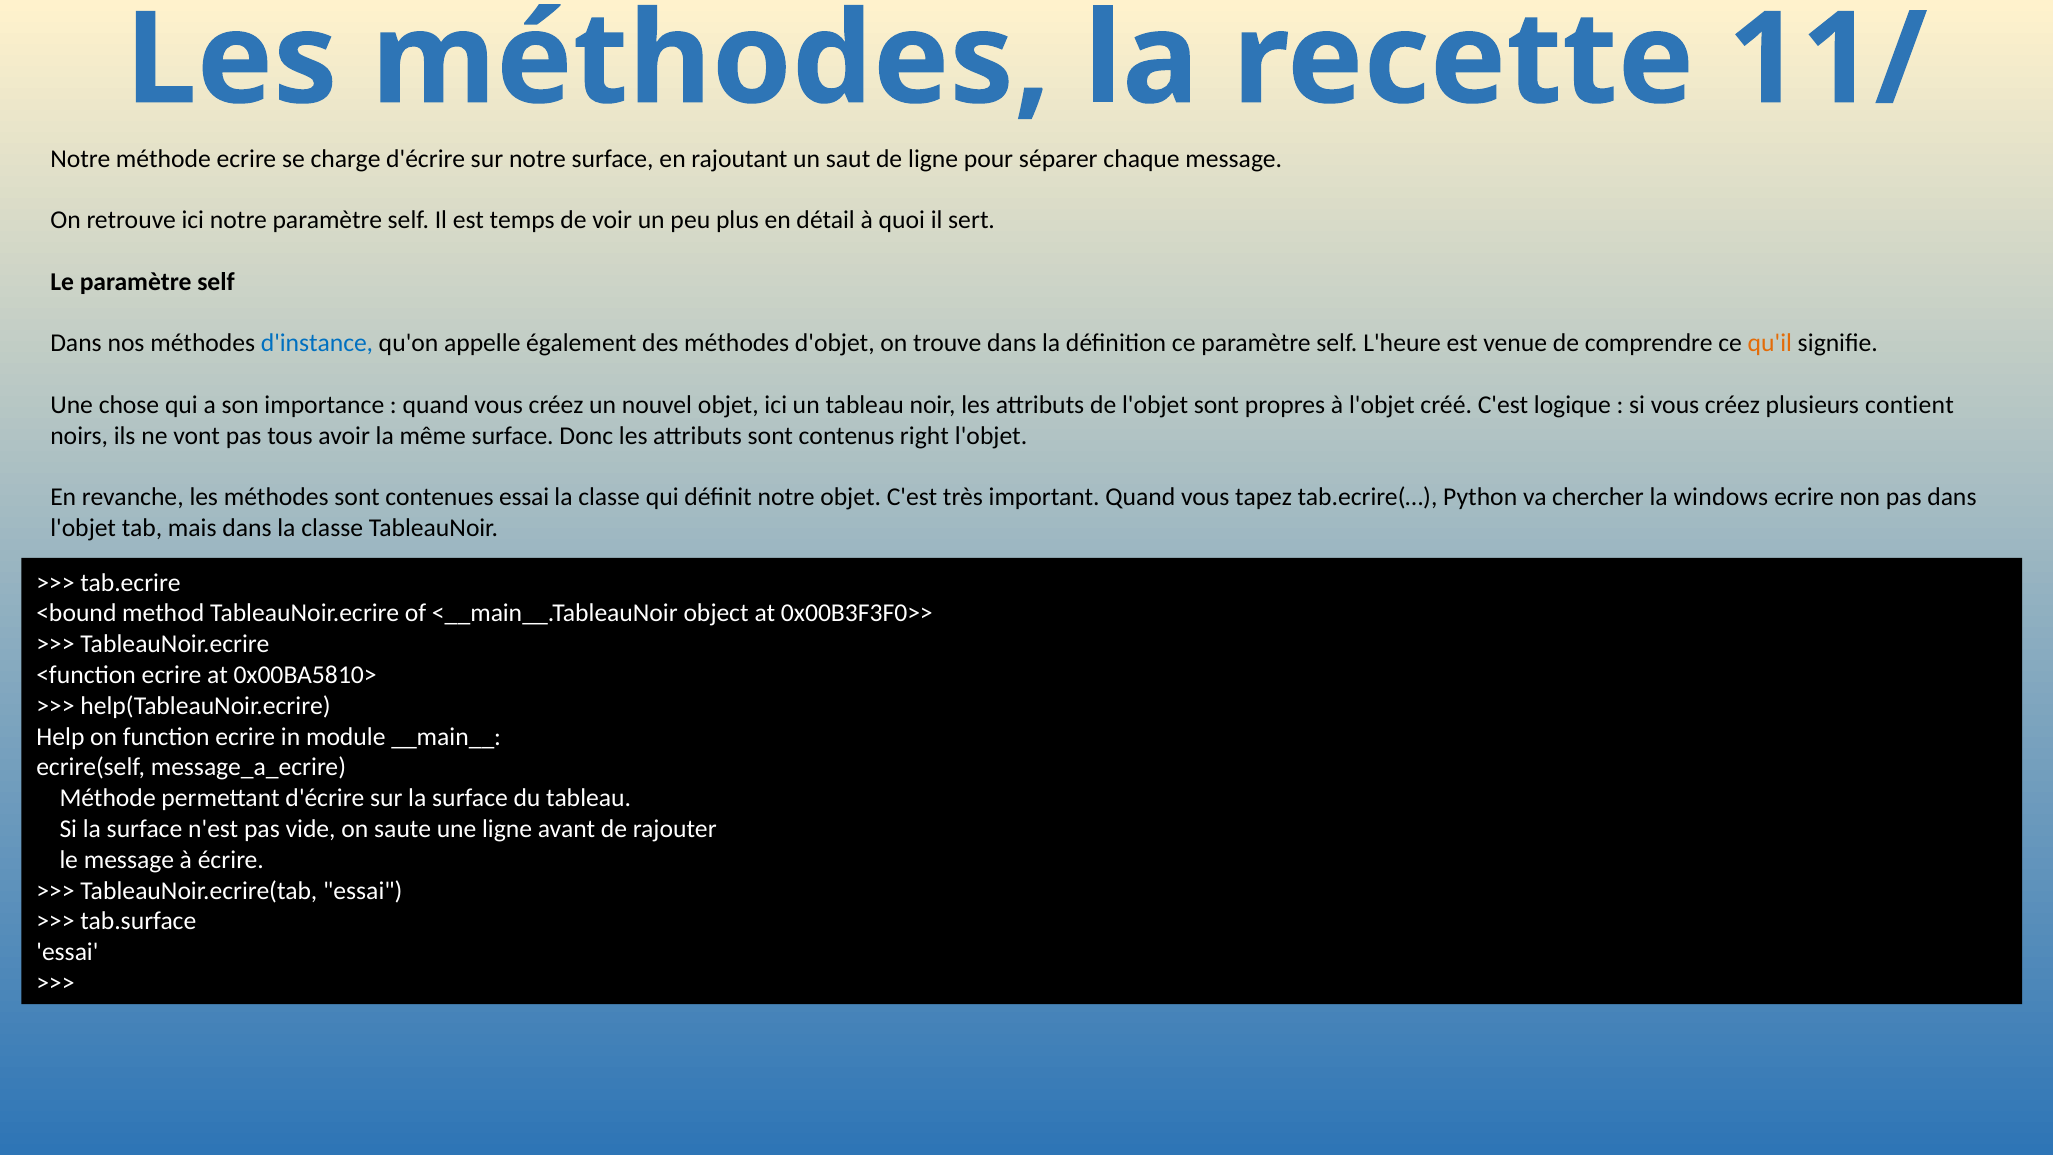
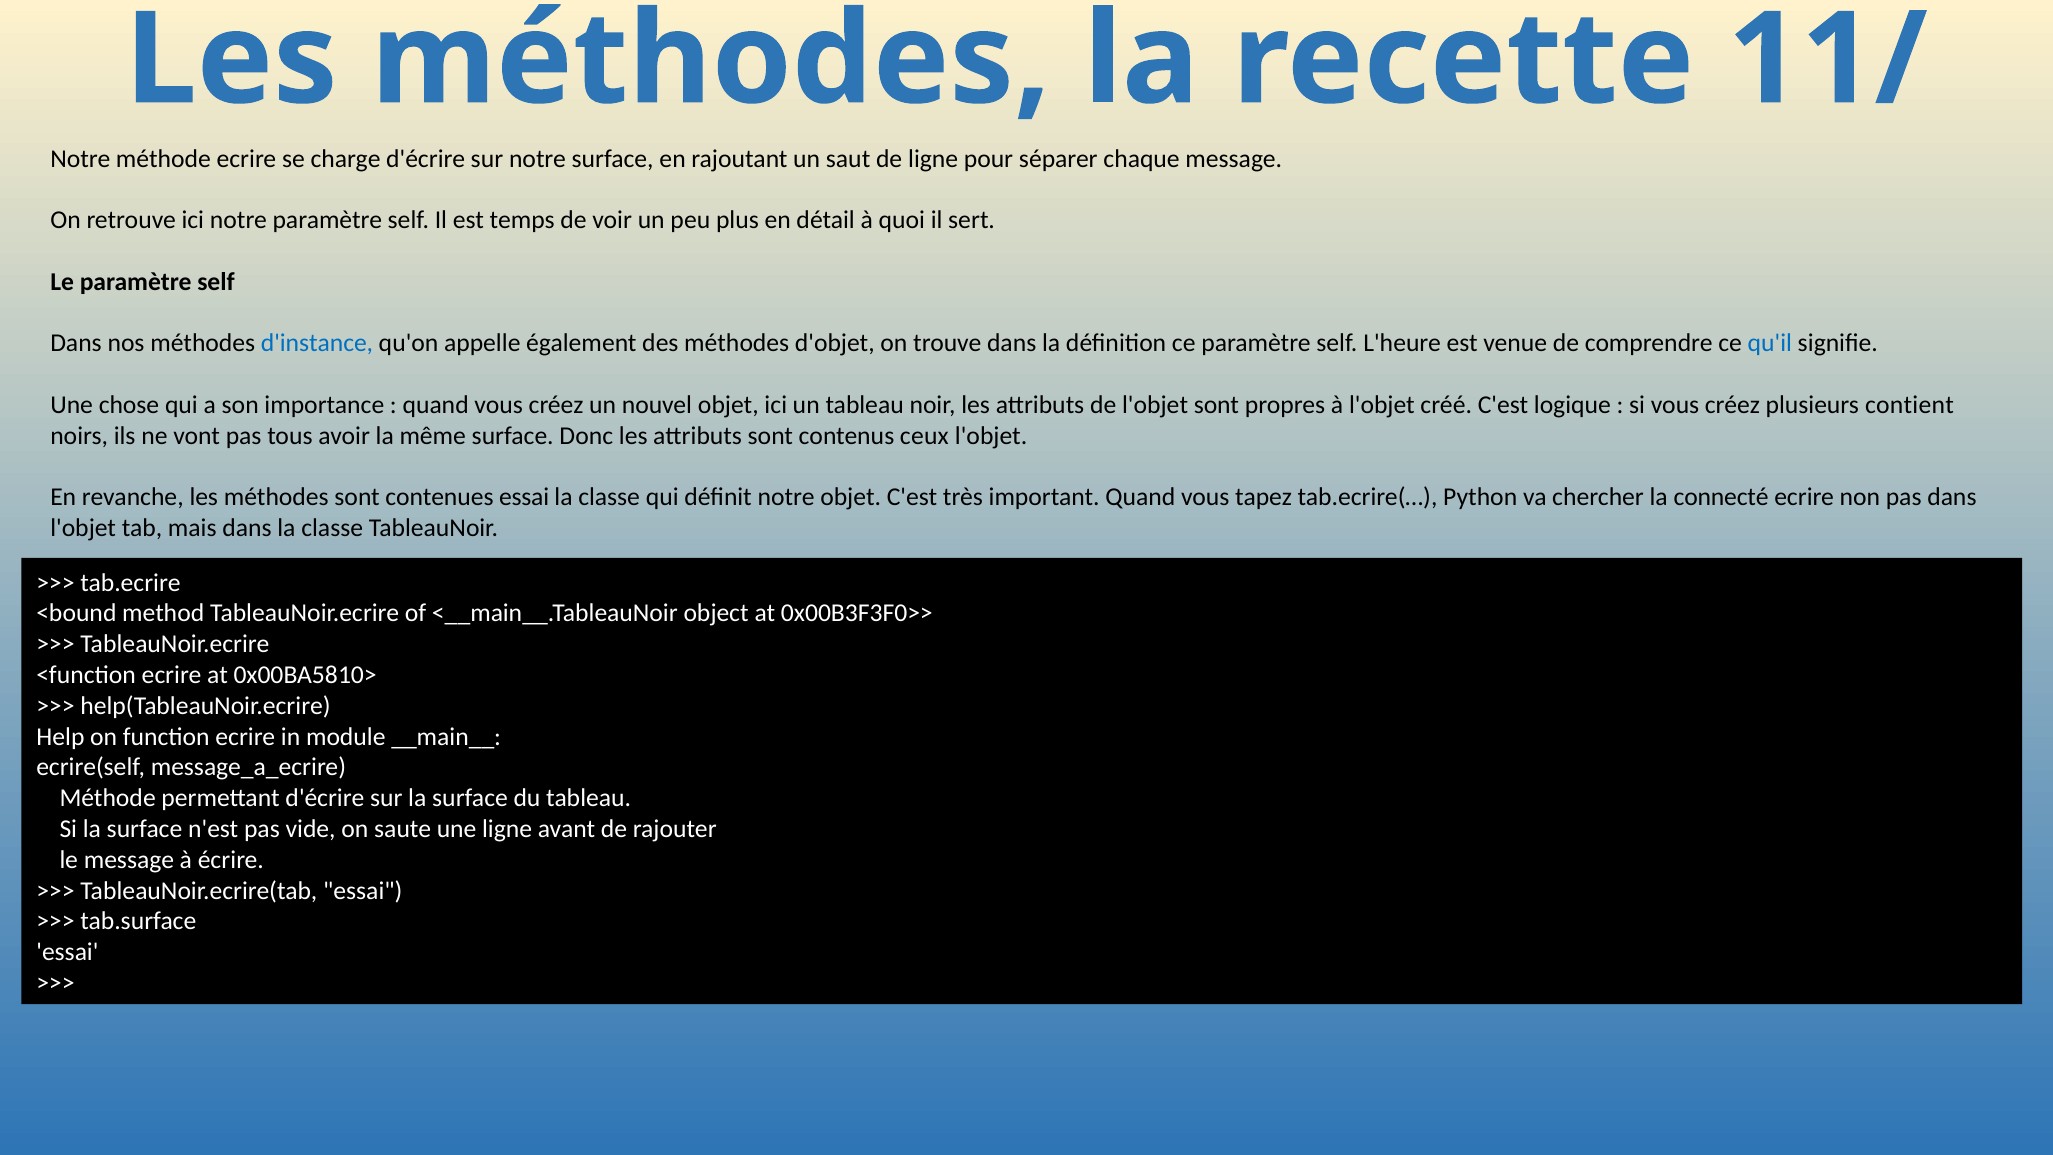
qu'il colour: orange -> blue (1770, 343)
right: right -> ceux (924, 436)
windows: windows -> connecté (1721, 497)
